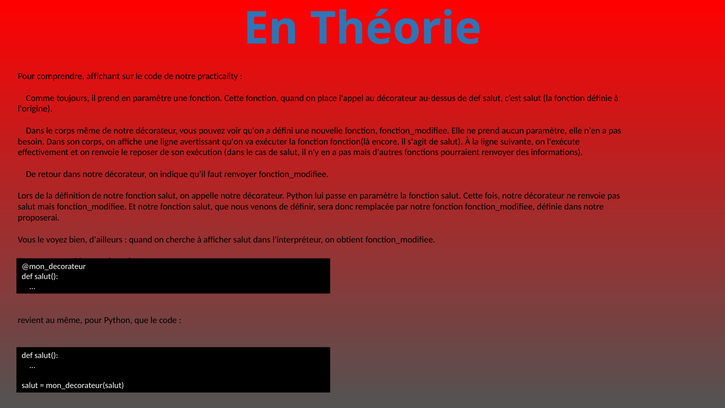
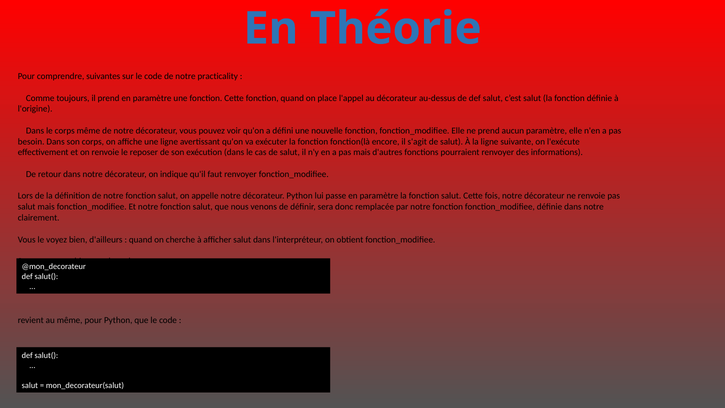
affichant: affichant -> suivantes (103, 76)
proposerai: proposerai -> clairement (39, 218)
